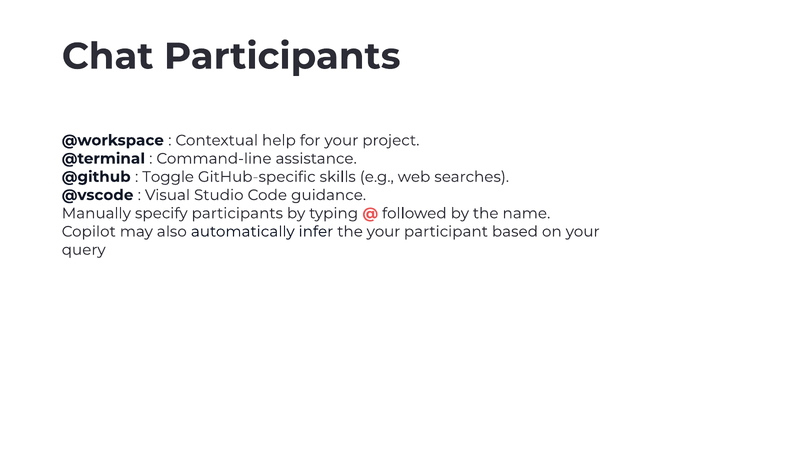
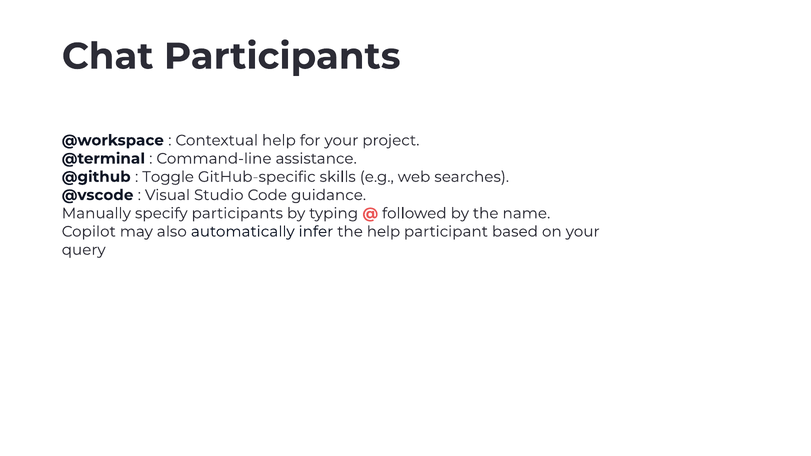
the your: your -> help (383, 232)
